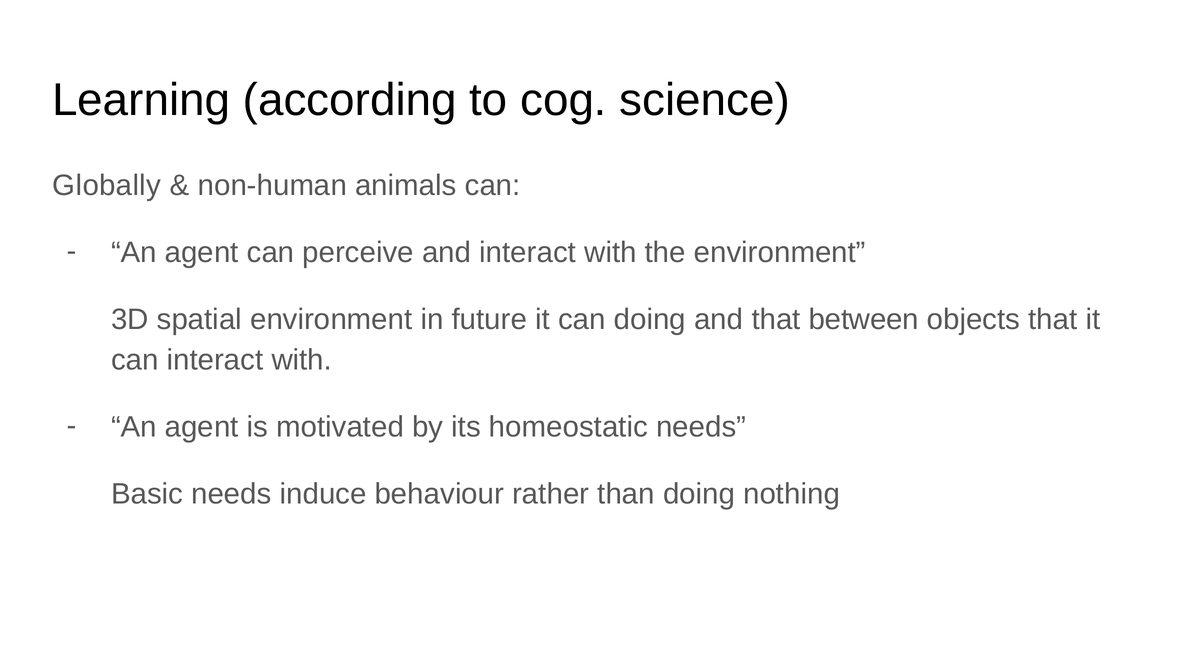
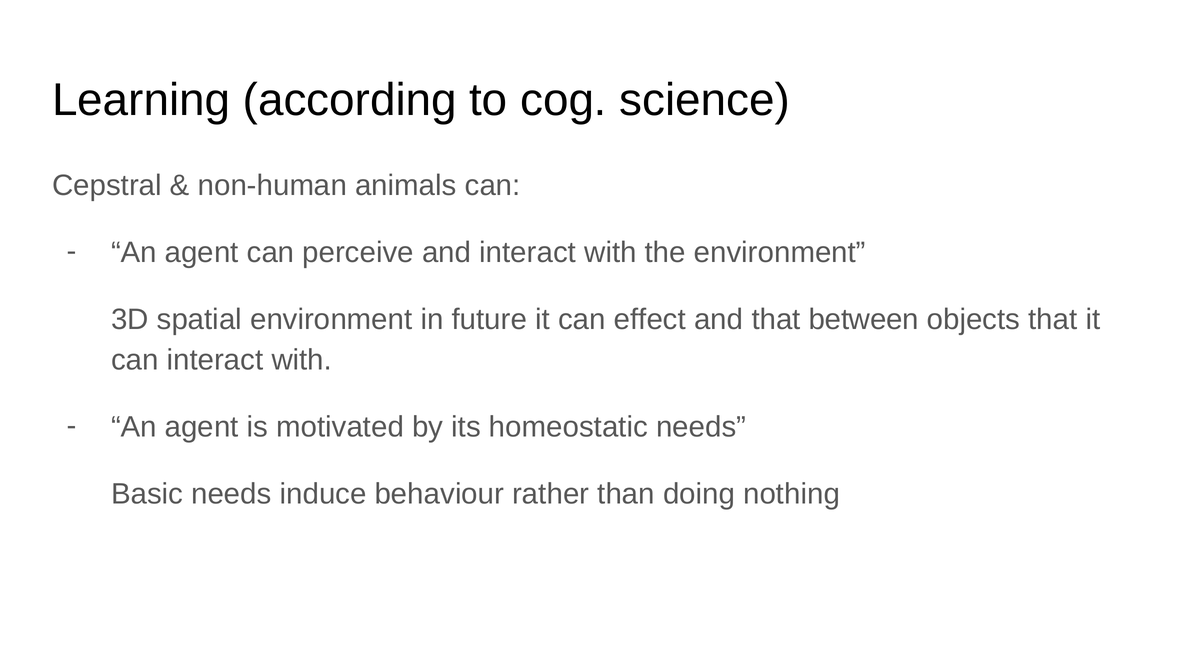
Globally: Globally -> Cepstral (107, 186)
can doing: doing -> effect (650, 319)
